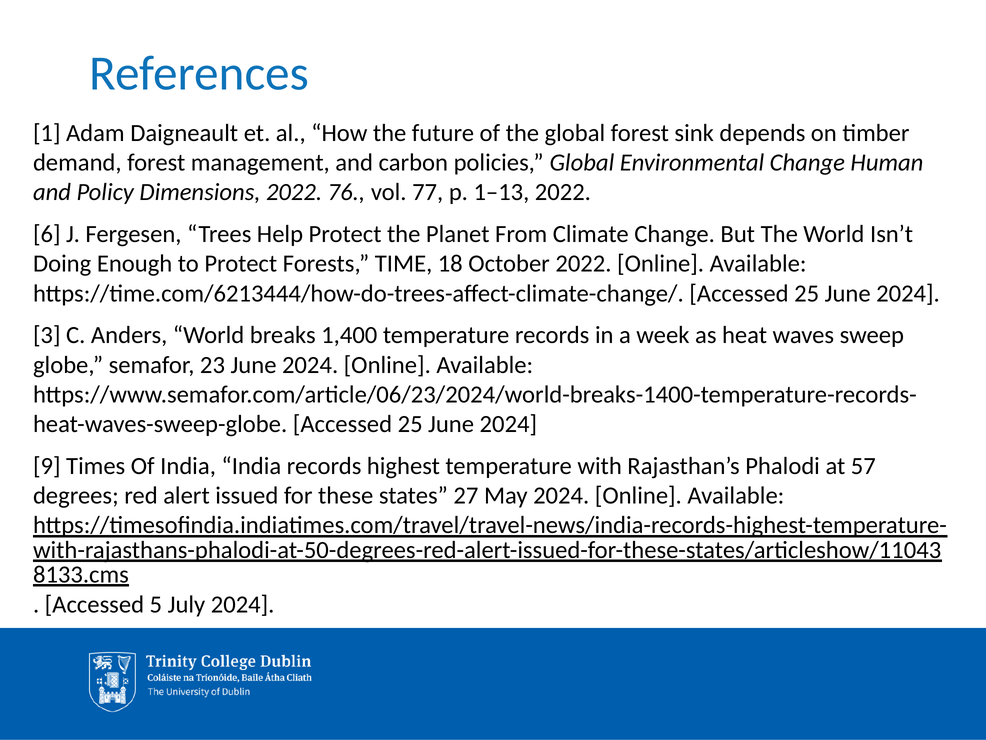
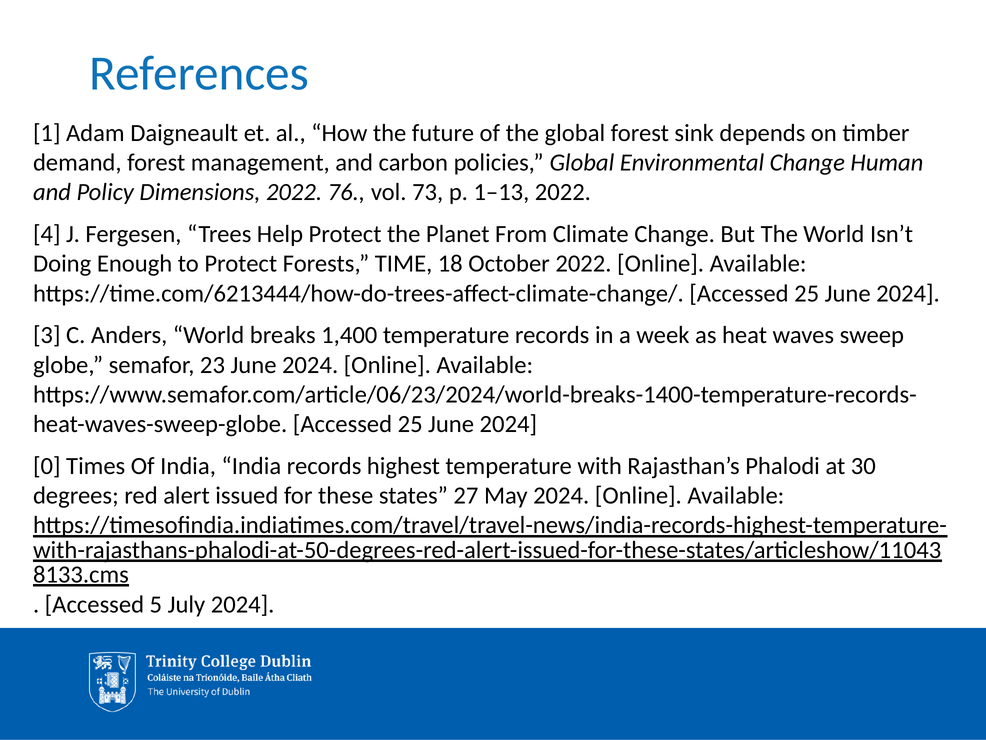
77: 77 -> 73 (428, 192)
6: 6 -> 4 (47, 234)
9: 9 -> 0 (47, 466)
57: 57 -> 30 (863, 466)
